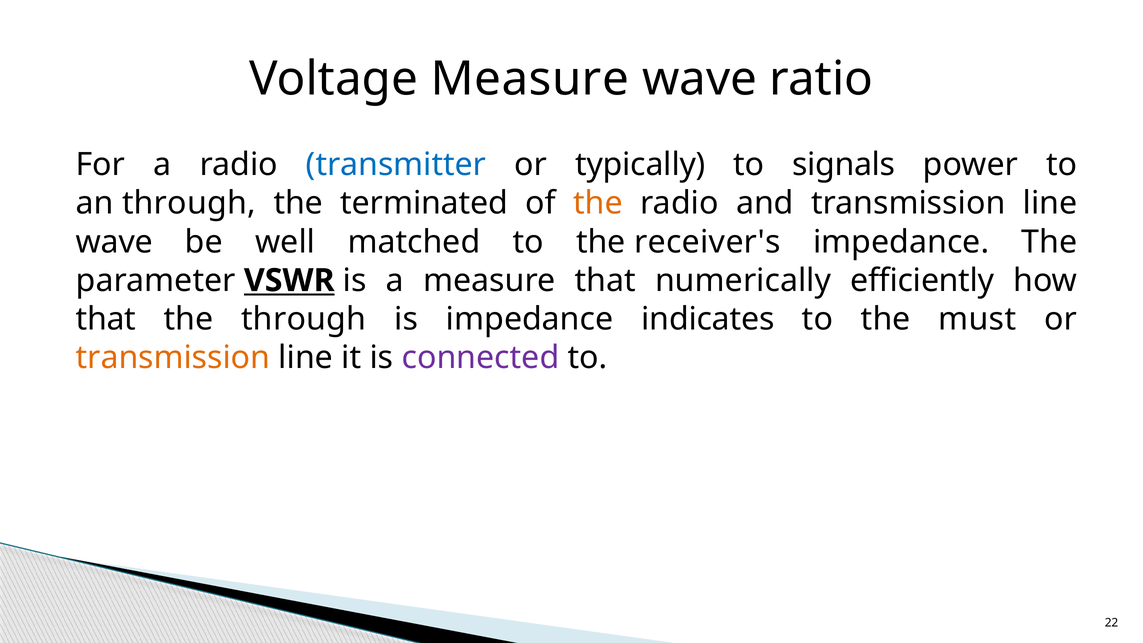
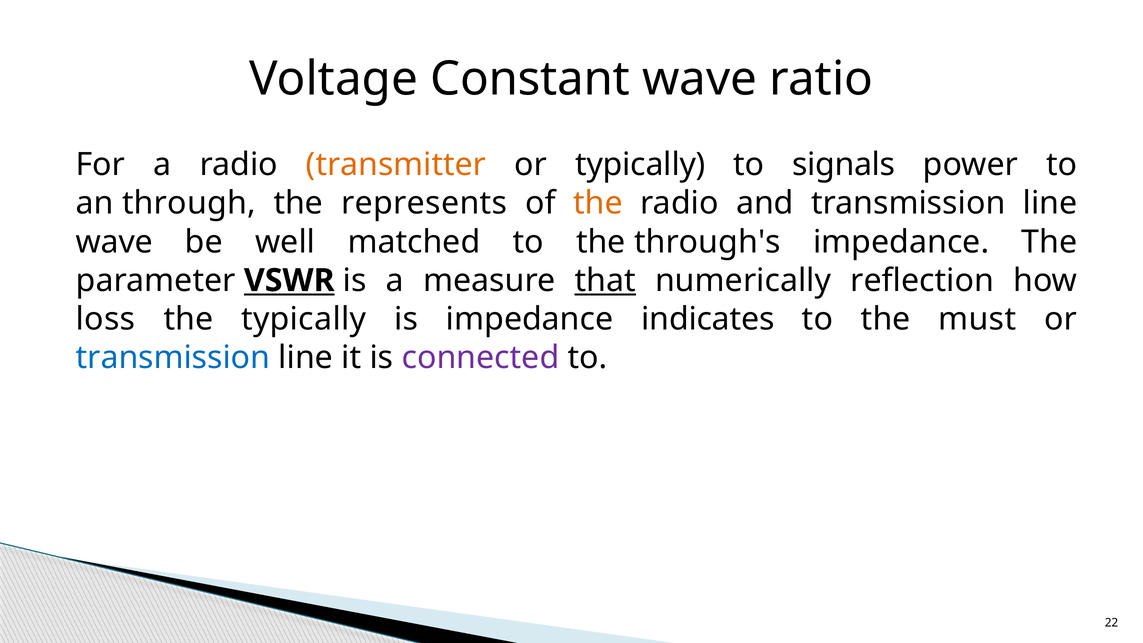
Voltage Measure: Measure -> Constant (530, 79)
transmitter colour: blue -> orange (396, 165)
terminated: terminated -> represents (424, 203)
receiver's: receiver's -> through's (707, 242)
that underline: none -> present (605, 280)
efficiently: efficiently -> reflection (922, 280)
that: that -> loss (106, 319)
the through: through -> typically (304, 319)
transmission colour: orange -> blue (173, 358)
